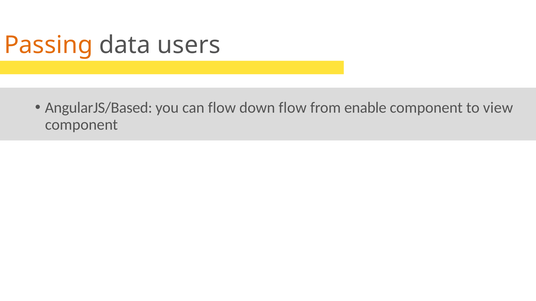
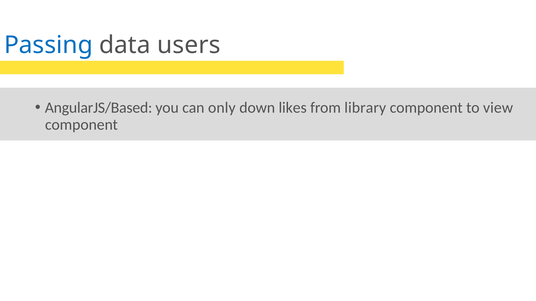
Passing colour: orange -> blue (48, 45)
can flow: flow -> only (222, 108)
down flow: flow -> likes (293, 108)
enable: enable -> library (365, 108)
